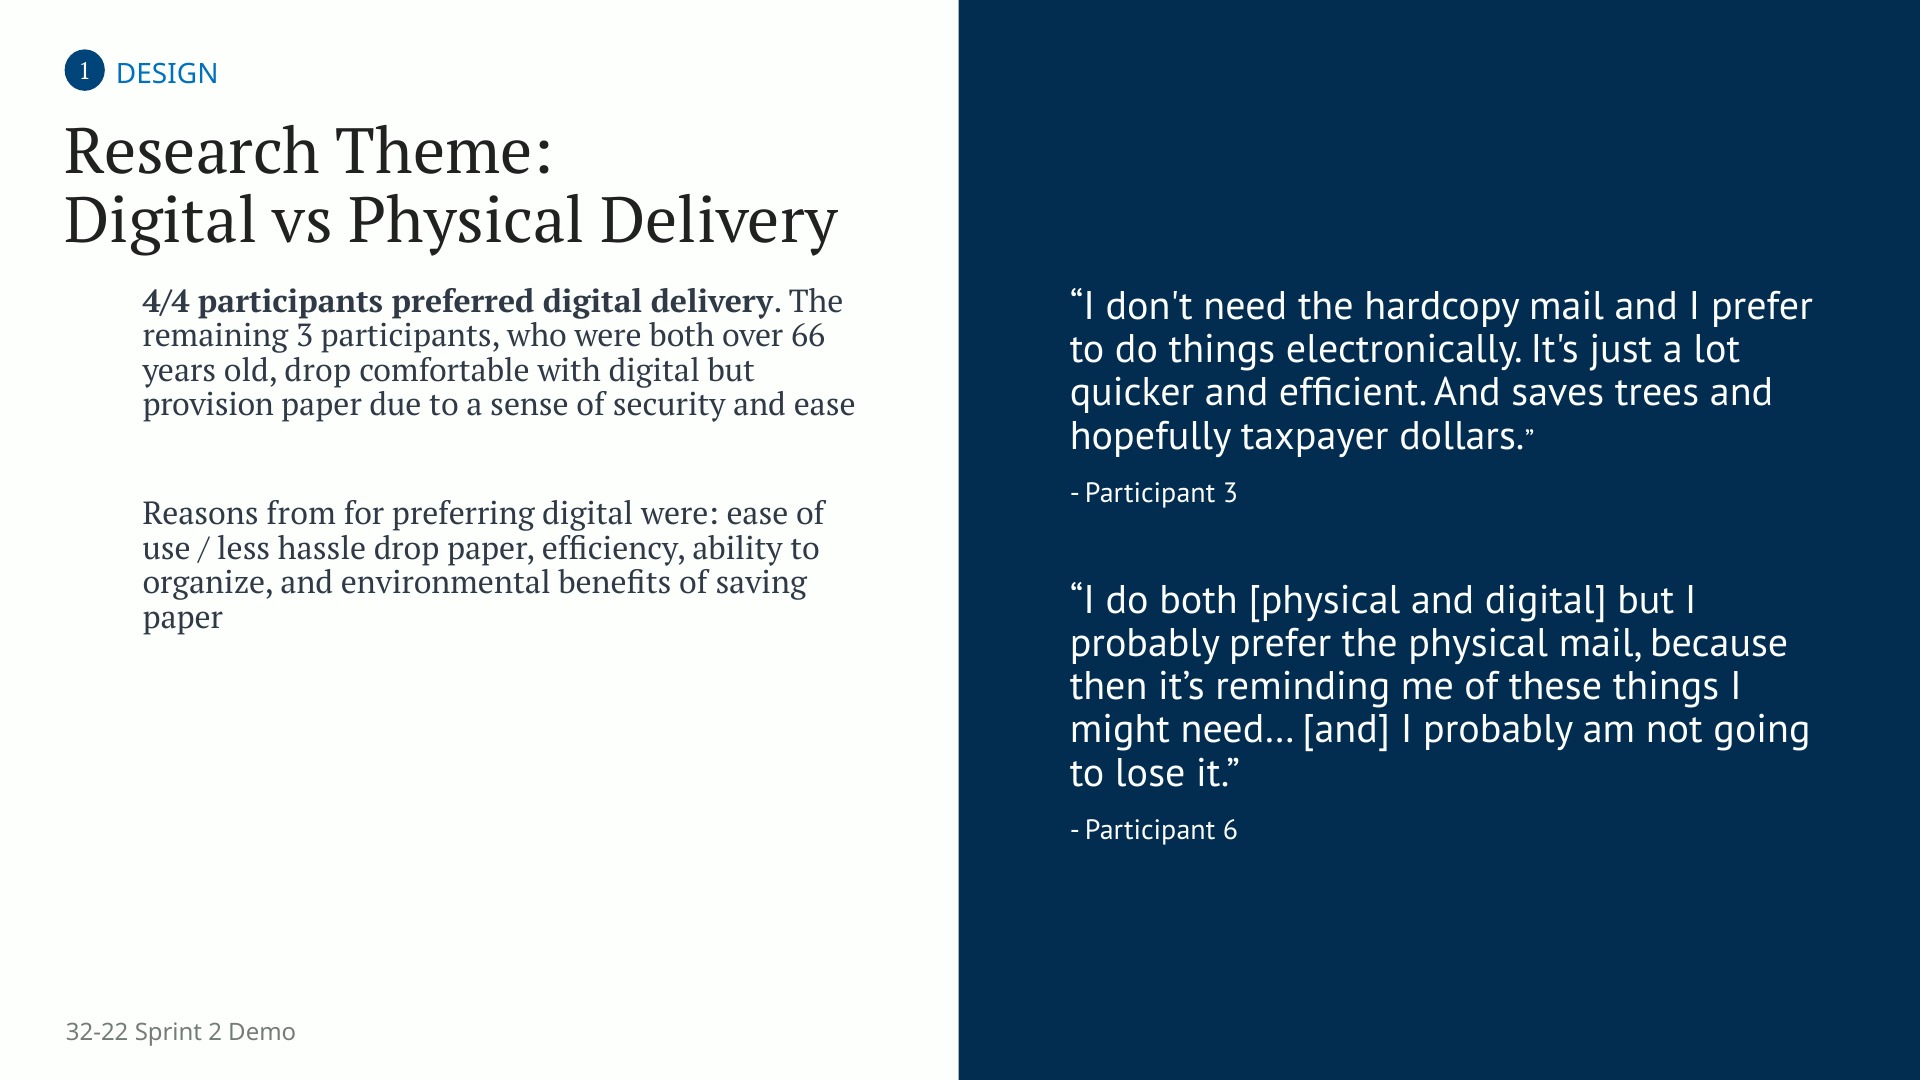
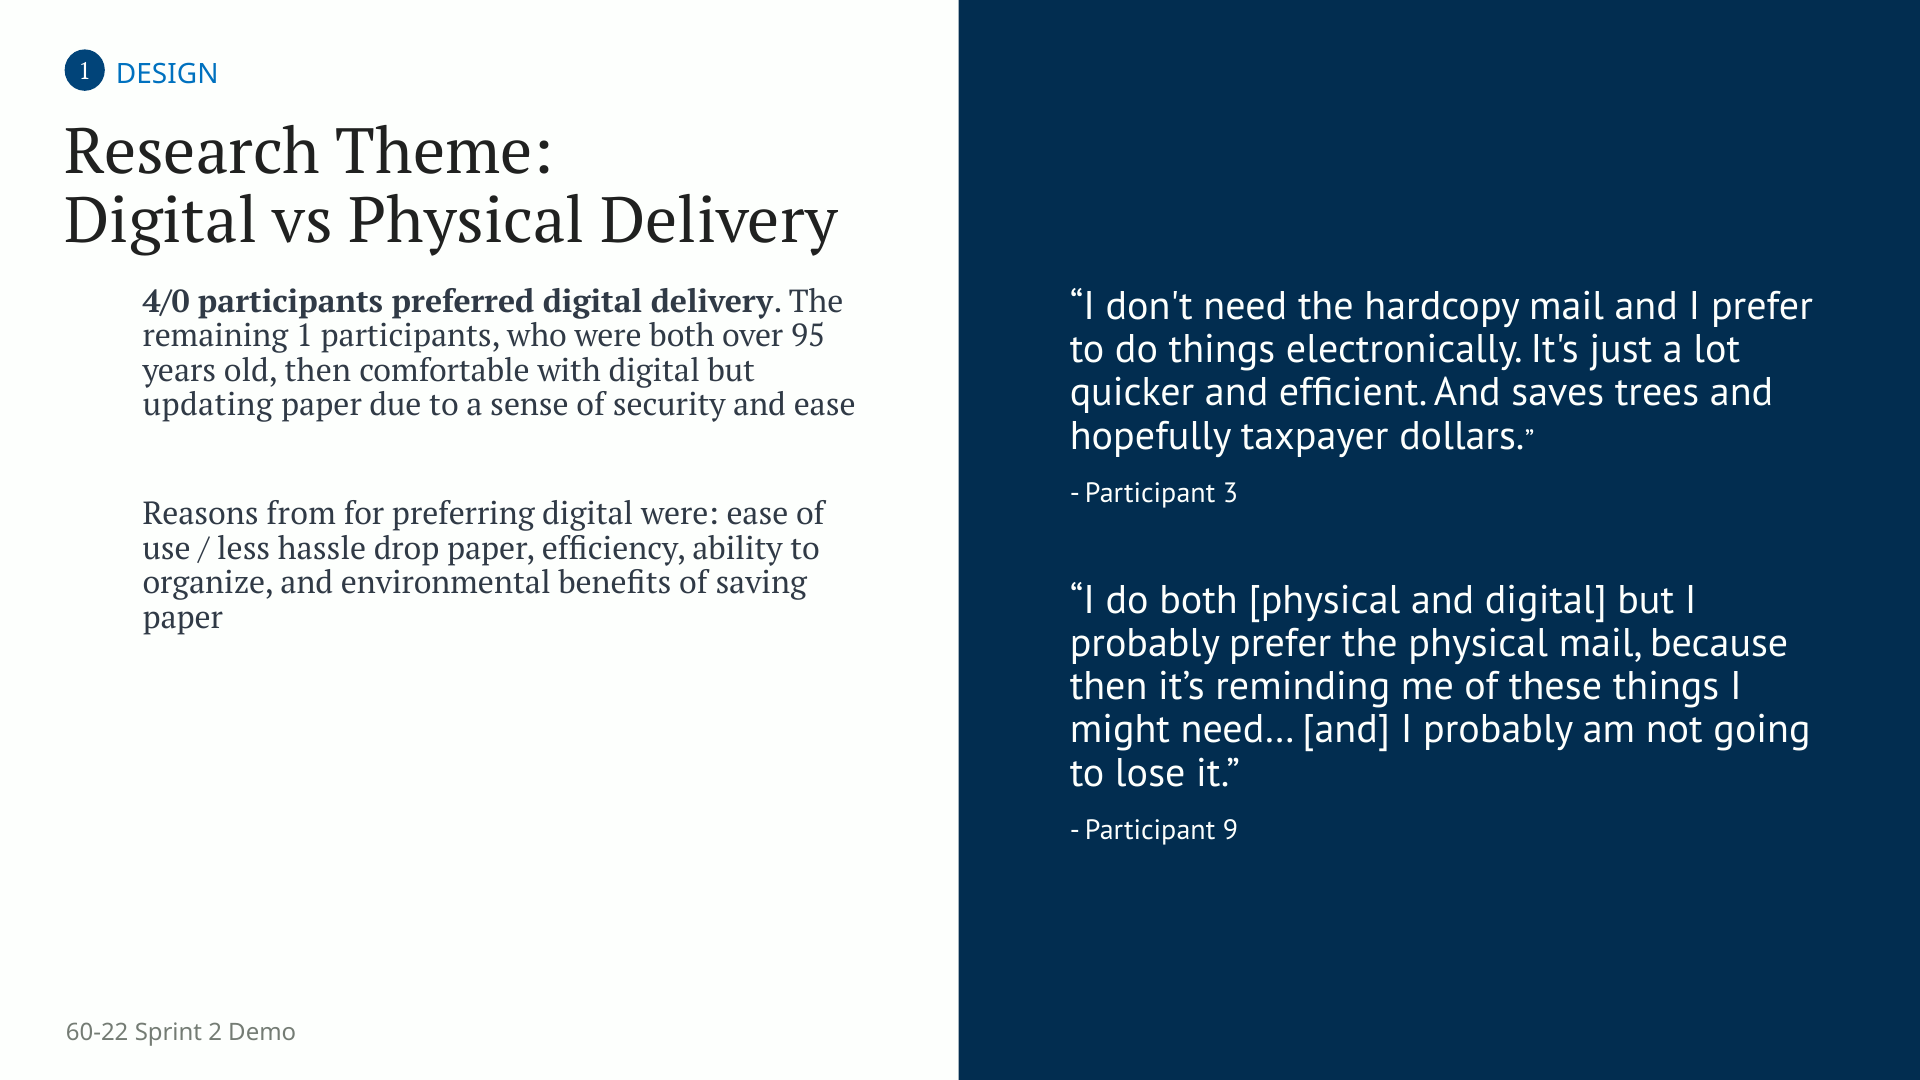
4/4: 4/4 -> 4/0 (166, 302)
remaining 3: 3 -> 1 (305, 336)
66: 66 -> 95 (808, 336)
old drop: drop -> then (318, 371)
provision: provision -> updating (208, 405)
6: 6 -> 9 (1230, 830)
32-22: 32-22 -> 60-22 (97, 1032)
